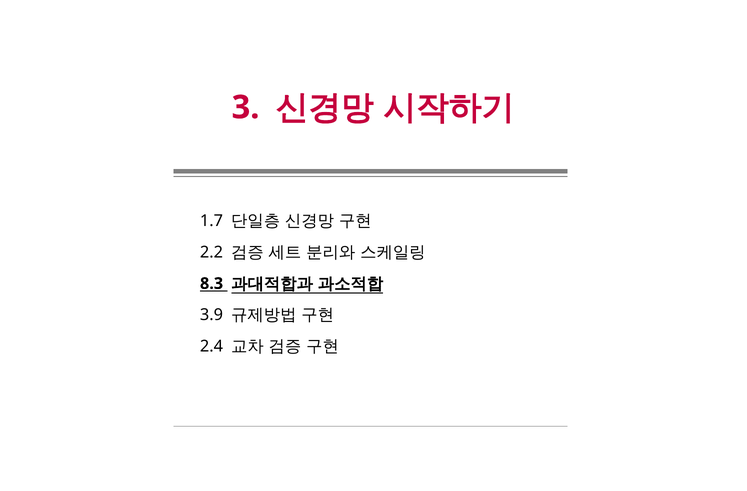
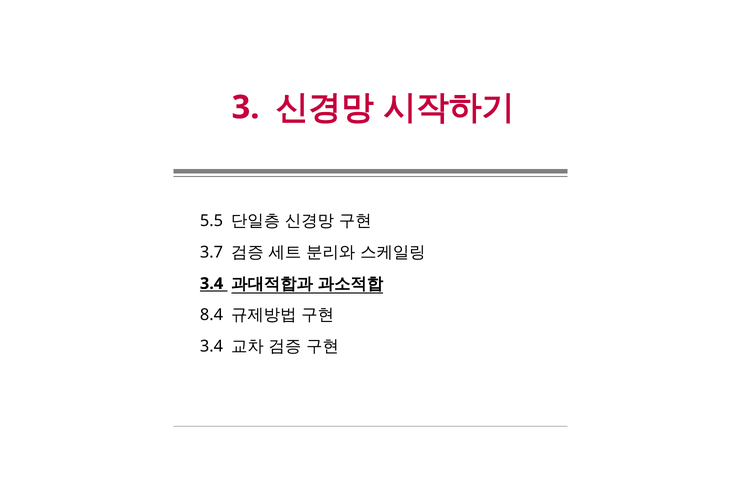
1.7: 1.7 -> 5.5 (211, 221)
2.2: 2.2 -> 3.7 (211, 252)
8.3: 8.3 -> 3.4 (212, 283)
3.9: 3.9 -> 8.4 (211, 315)
2.4: 2.4 -> 3.4 (211, 346)
